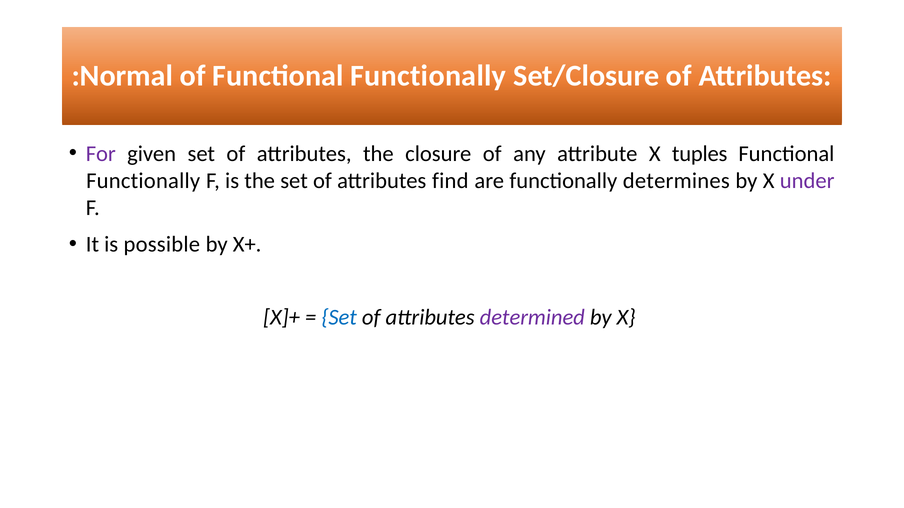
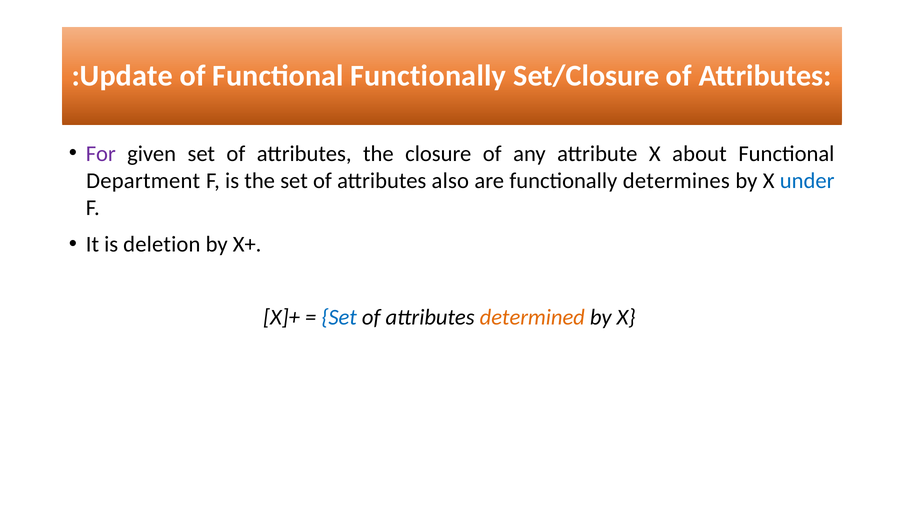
:Normal: :Normal -> :Update (122, 76)
tuples: tuples -> about (699, 154)
Functionally: Functionally -> Department (143, 181)
find: find -> also (450, 181)
under colour: purple -> blue (807, 181)
possible: possible -> deletion (162, 245)
determined colour: purple -> orange (532, 318)
